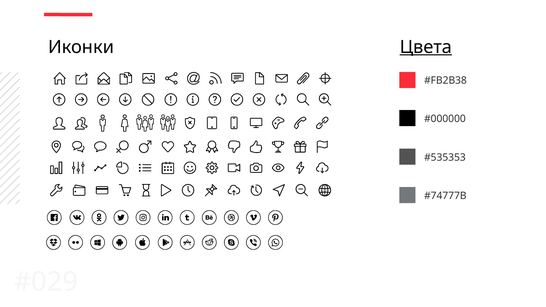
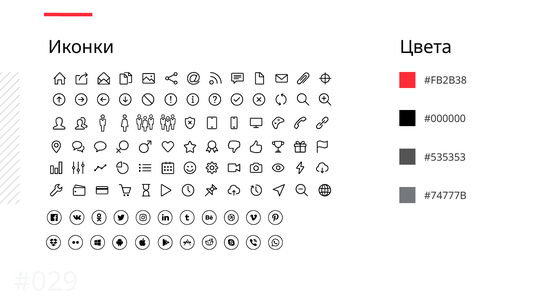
Цвета underline: present -> none (426, 47)
